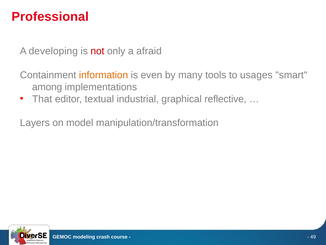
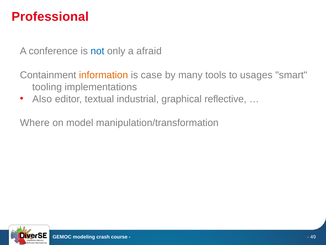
developing: developing -> conference (53, 51)
not colour: red -> blue (97, 51)
even: even -> case (151, 75)
among: among -> tooling (47, 87)
That: That -> Also (42, 99)
Layers: Layers -> Where (35, 123)
